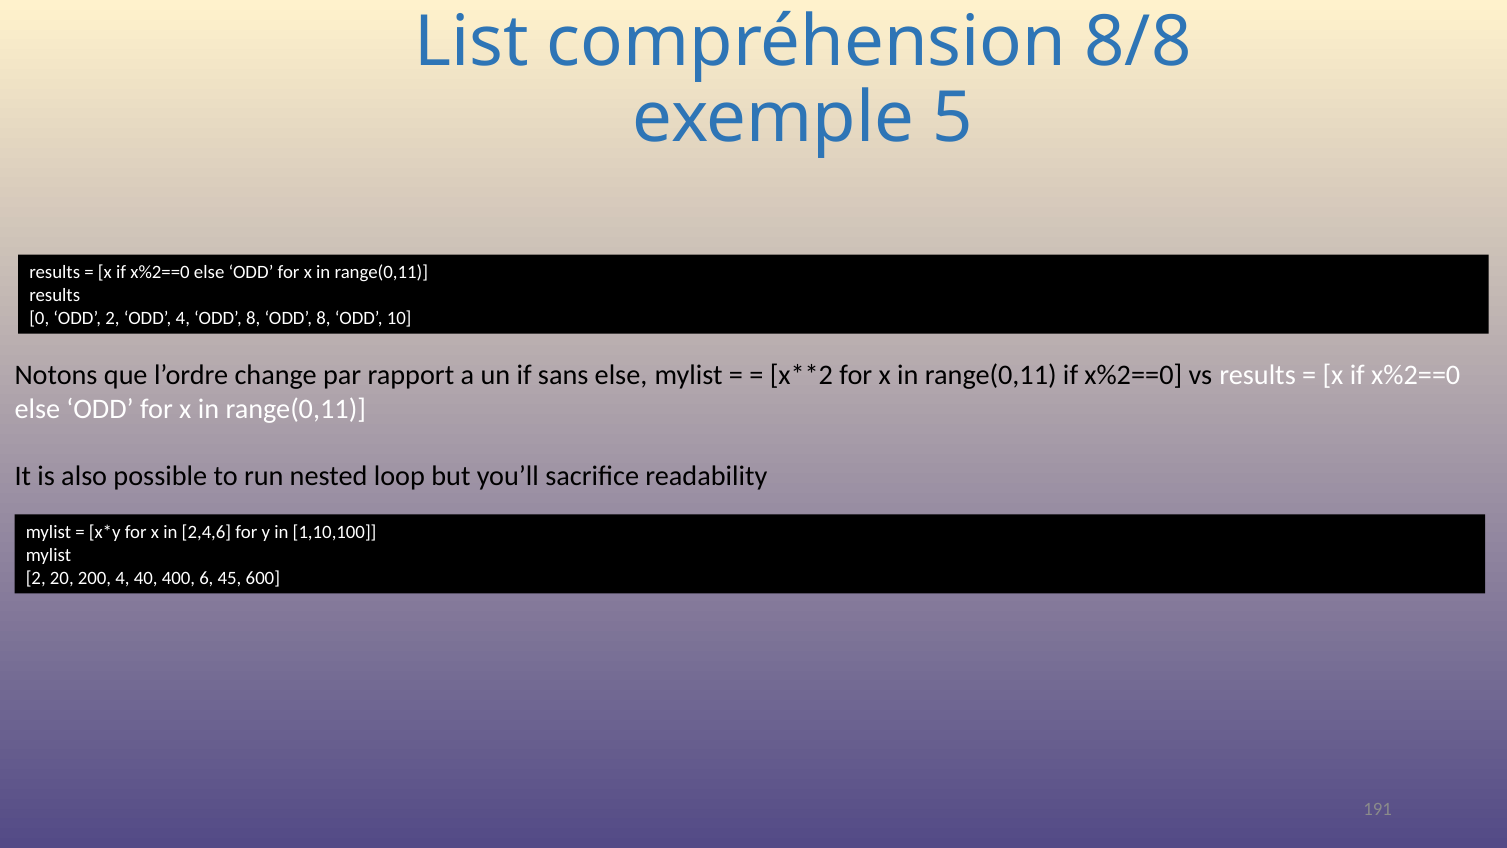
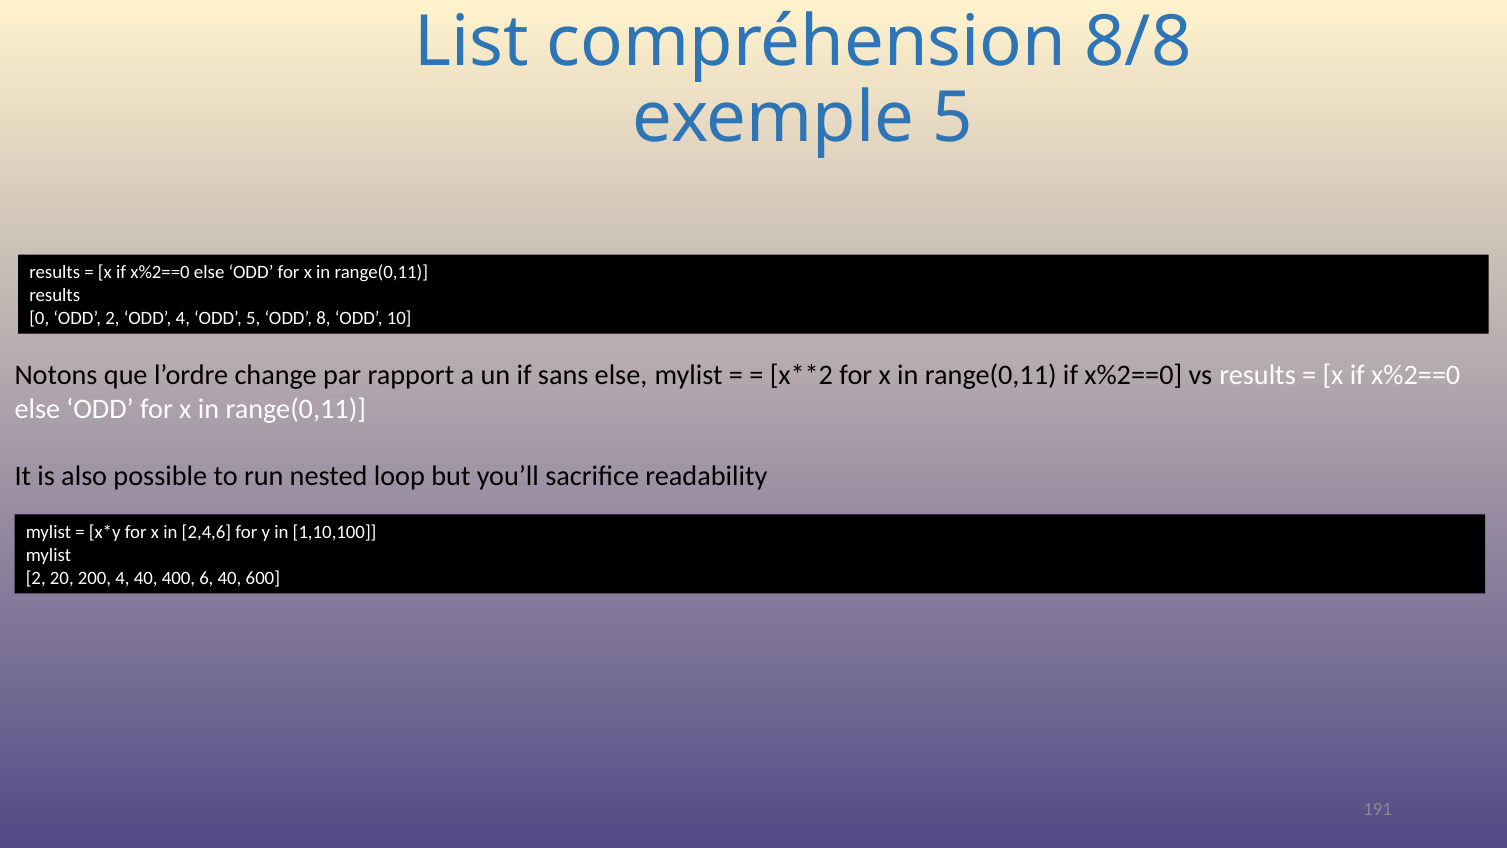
4 ODD 8: 8 -> 5 (253, 318)
6 45: 45 -> 40 (230, 578)
